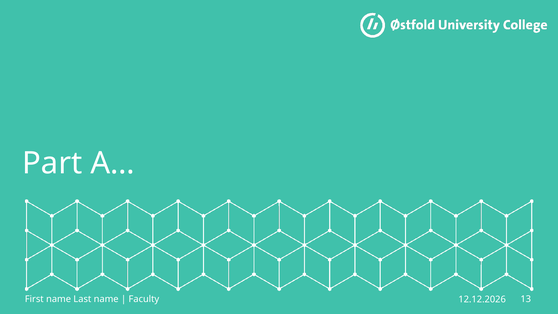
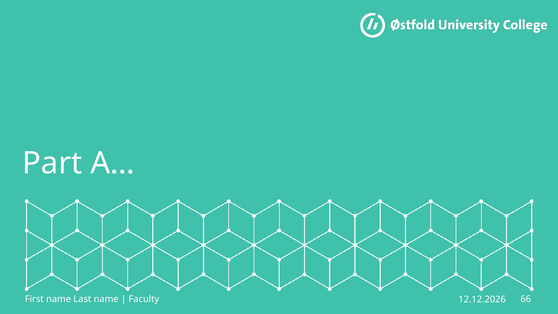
13: 13 -> 66 (526, 299)
